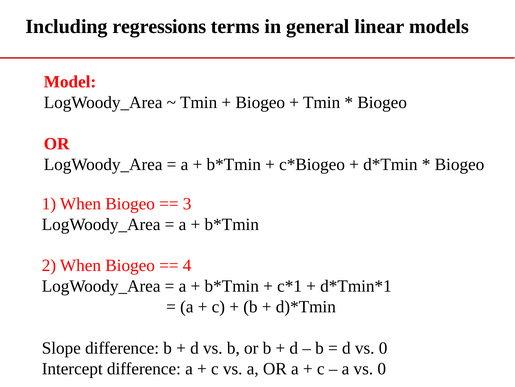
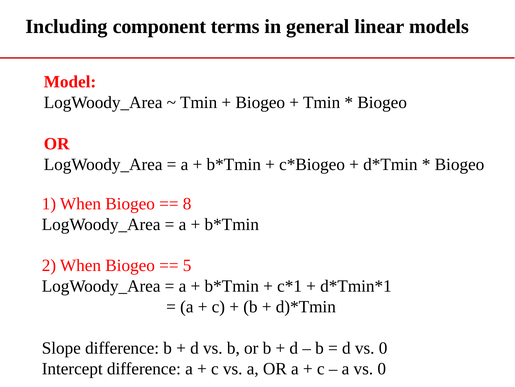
regressions: regressions -> component (159, 26)
3: 3 -> 8 (187, 203)
4: 4 -> 5 (187, 265)
